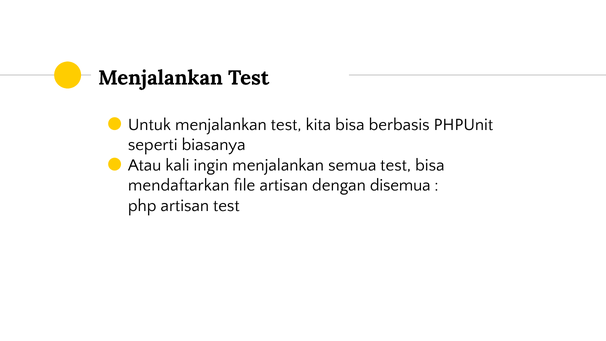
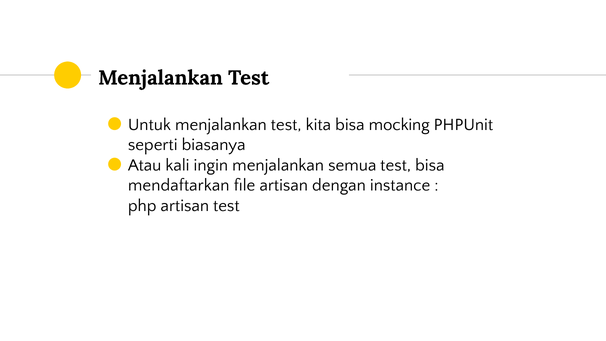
berbasis: berbasis -> mocking (399, 124)
disemua: disemua -> instance (400, 185)
